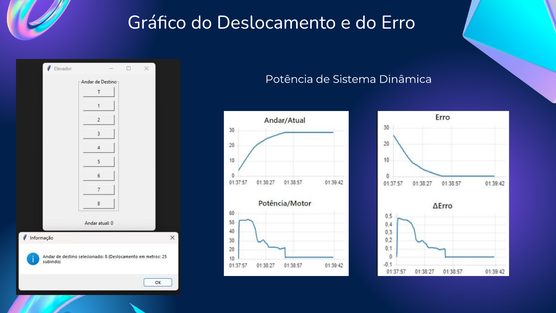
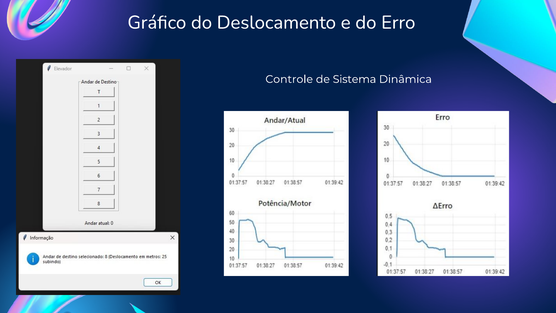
Potência: Potência -> Controle (289, 79)
